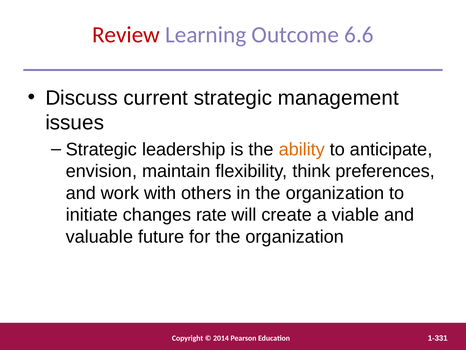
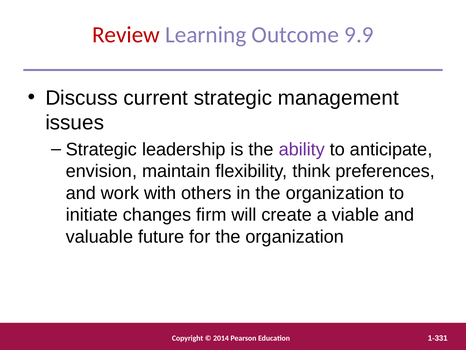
6.6: 6.6 -> 9.9 (359, 35)
ability colour: orange -> purple (302, 149)
rate: rate -> firm (211, 215)
